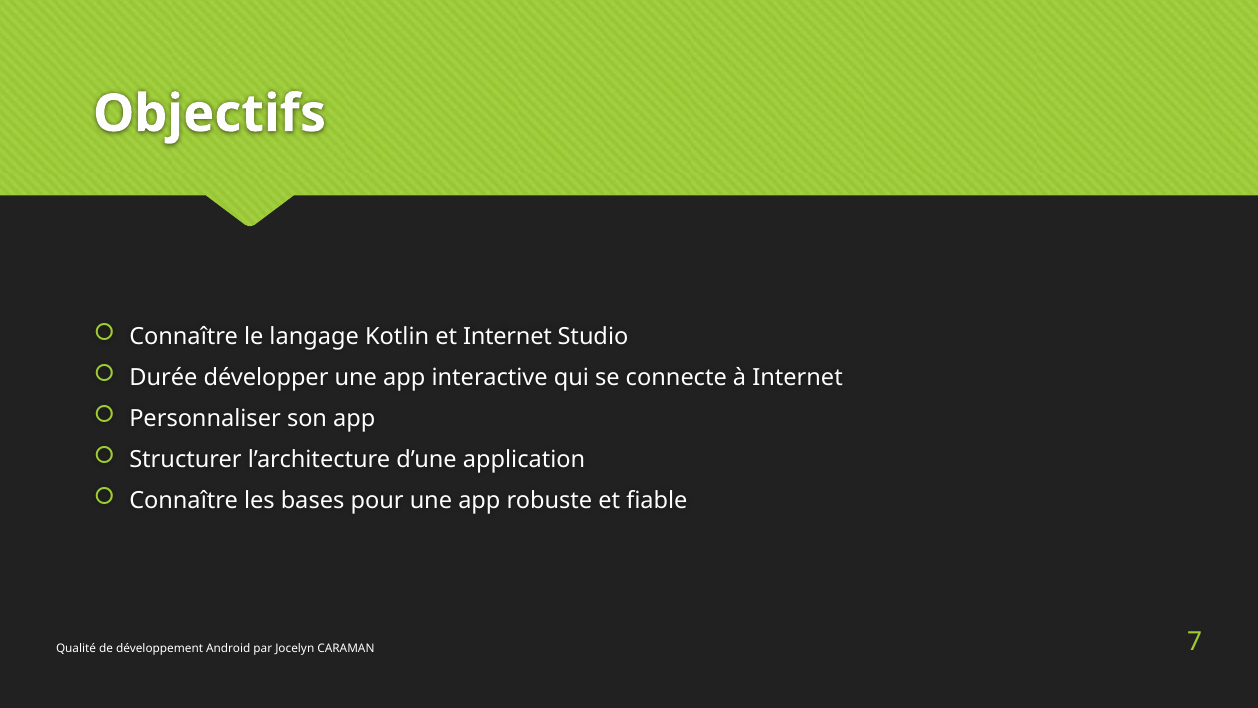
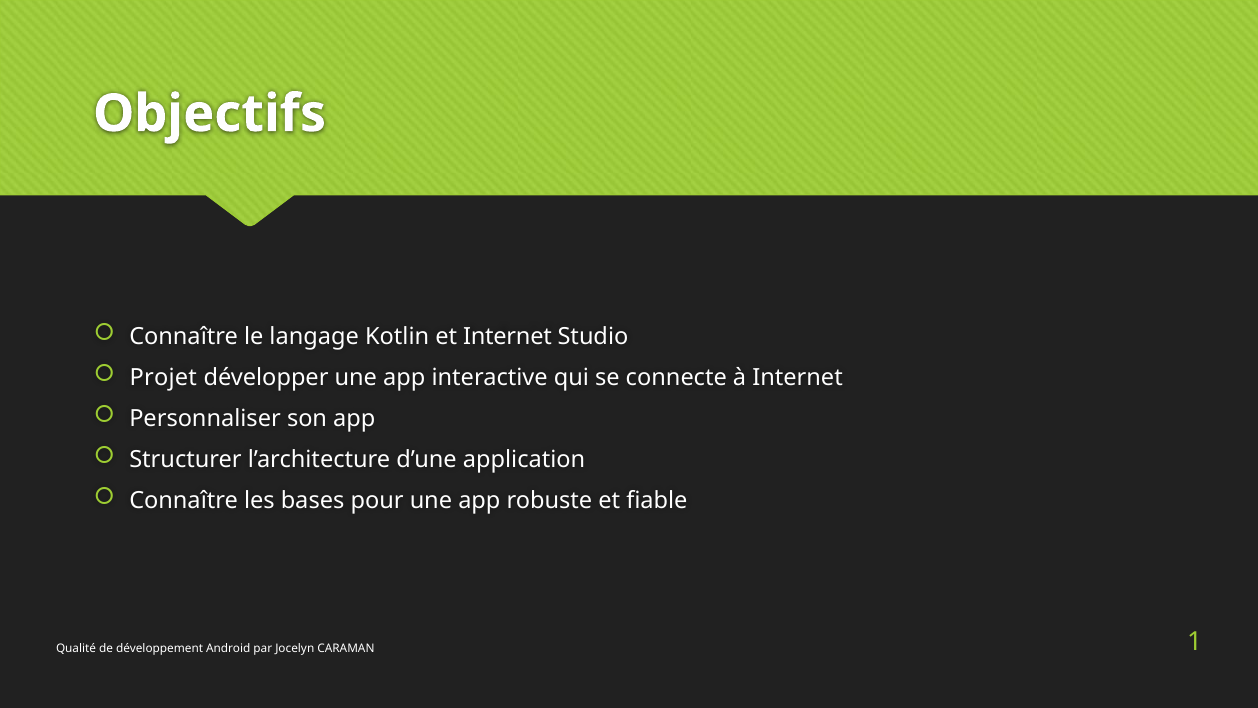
Durée: Durée -> Projet (163, 378)
7: 7 -> 1 (1195, 642)
